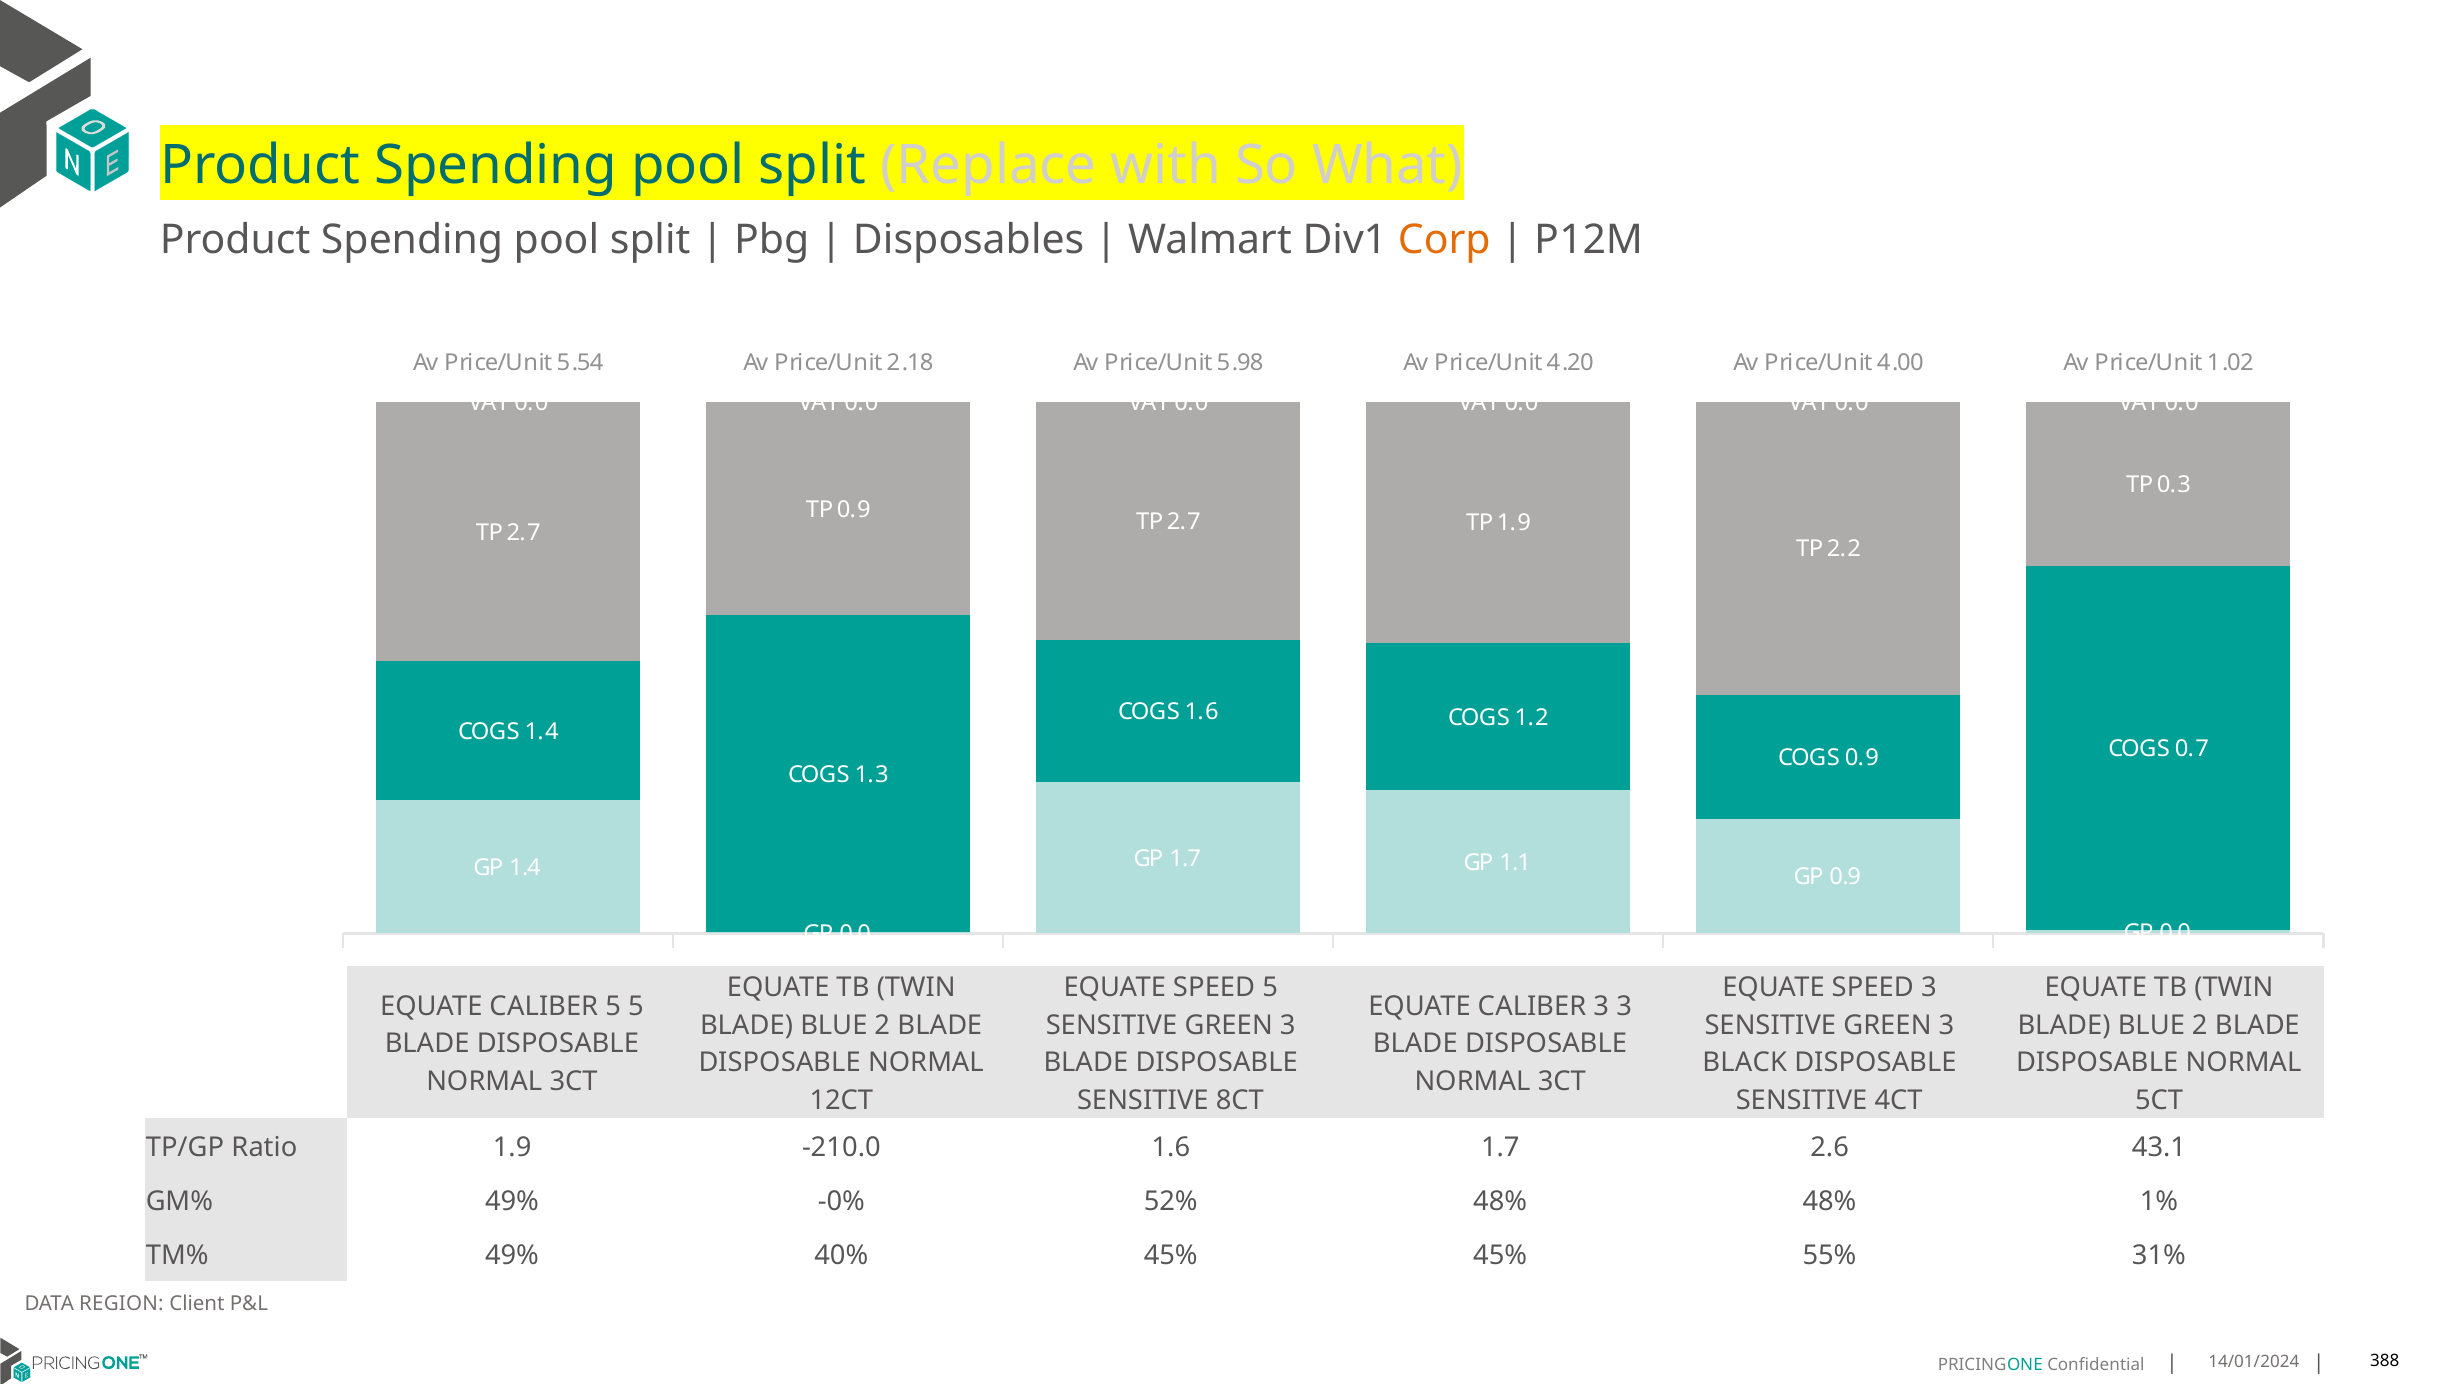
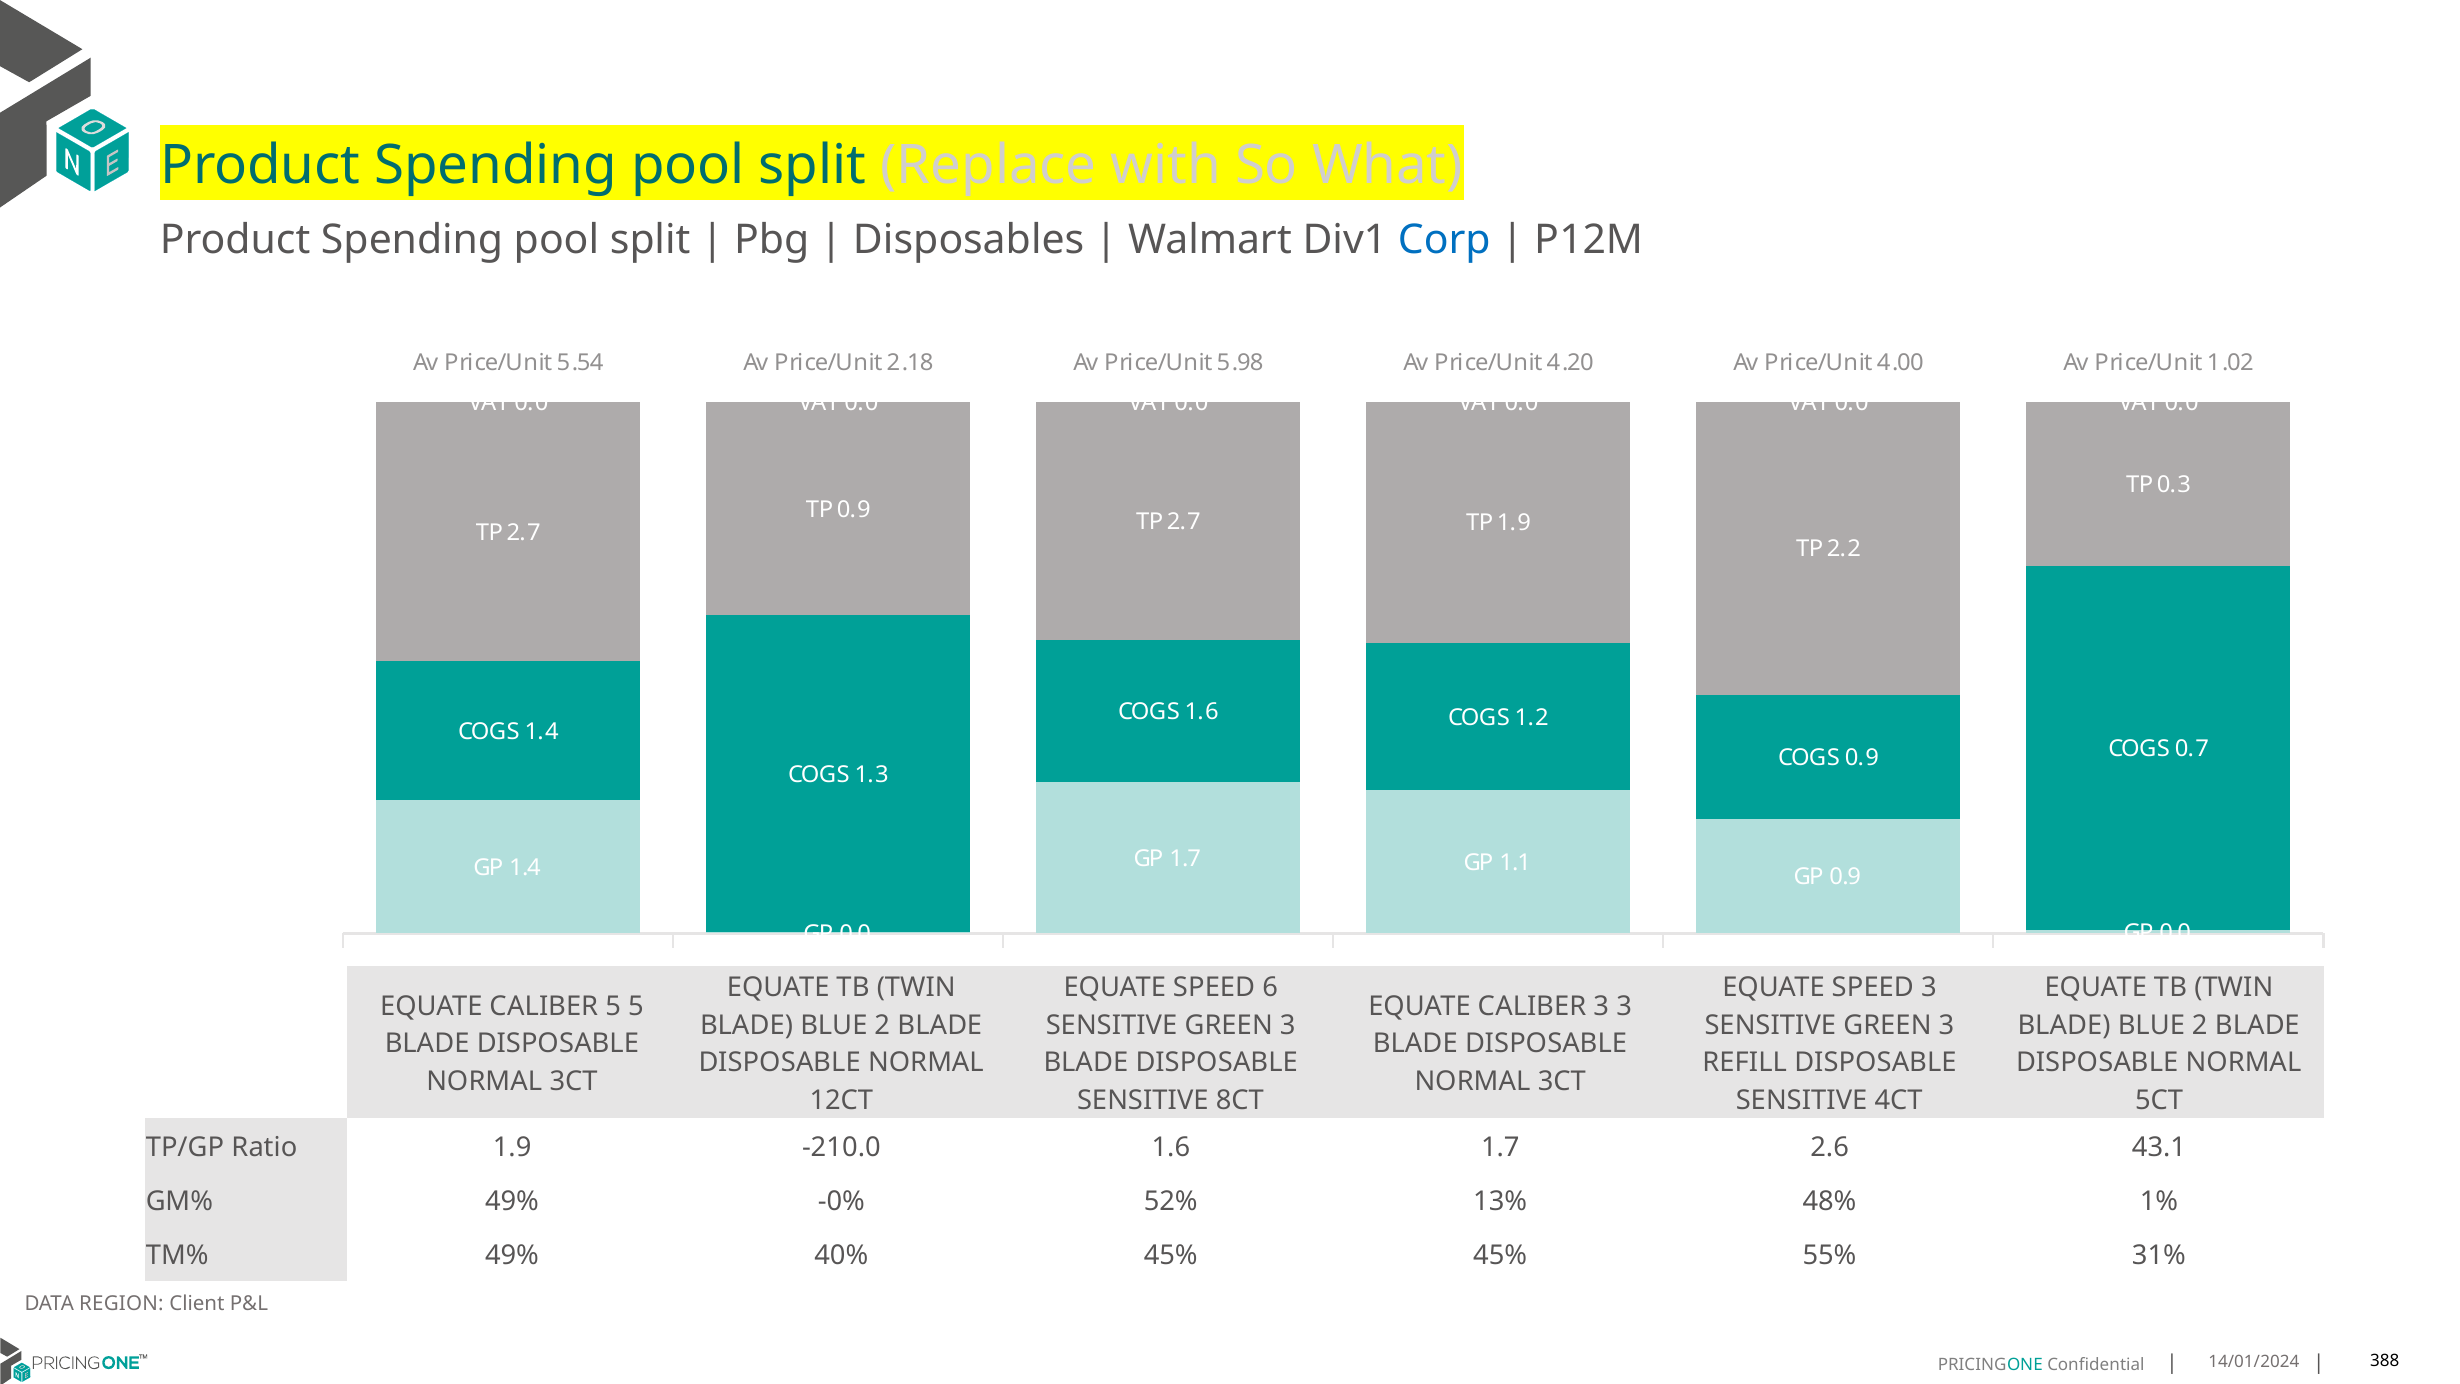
Corp colour: orange -> blue (1444, 240)
SPEED 5: 5 -> 6 (1270, 987)
BLACK: BLACK -> REFILL (1745, 1063)
52% 48%: 48% -> 13% (1500, 1201)
